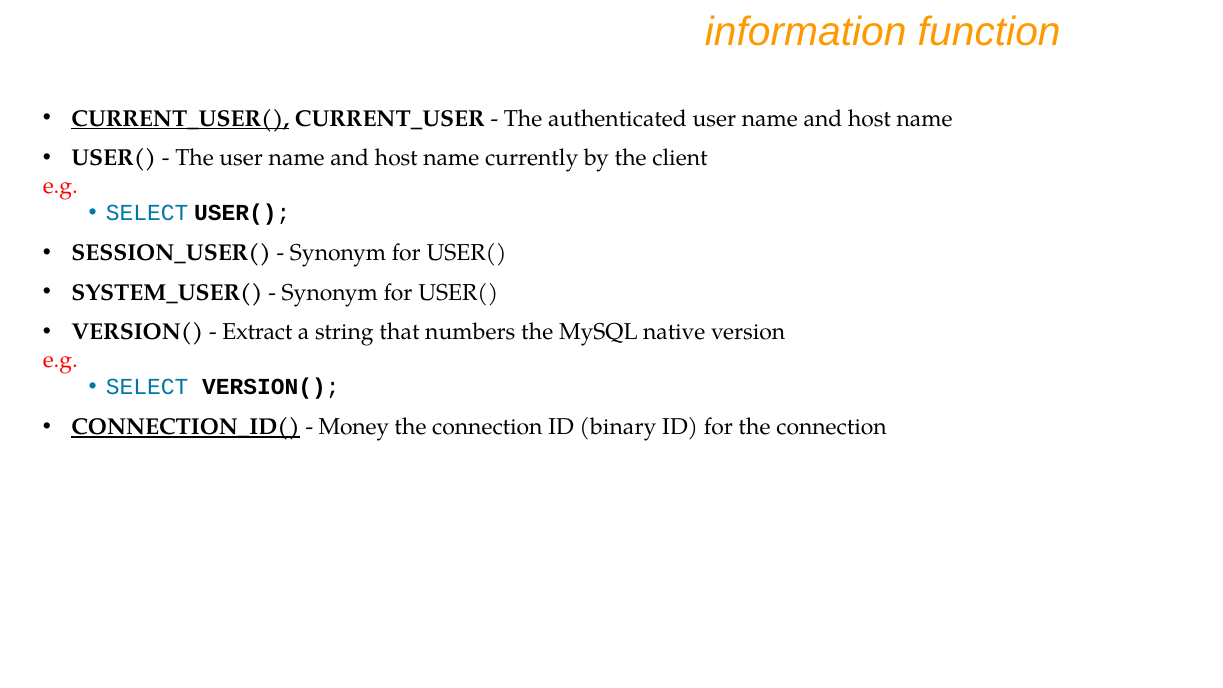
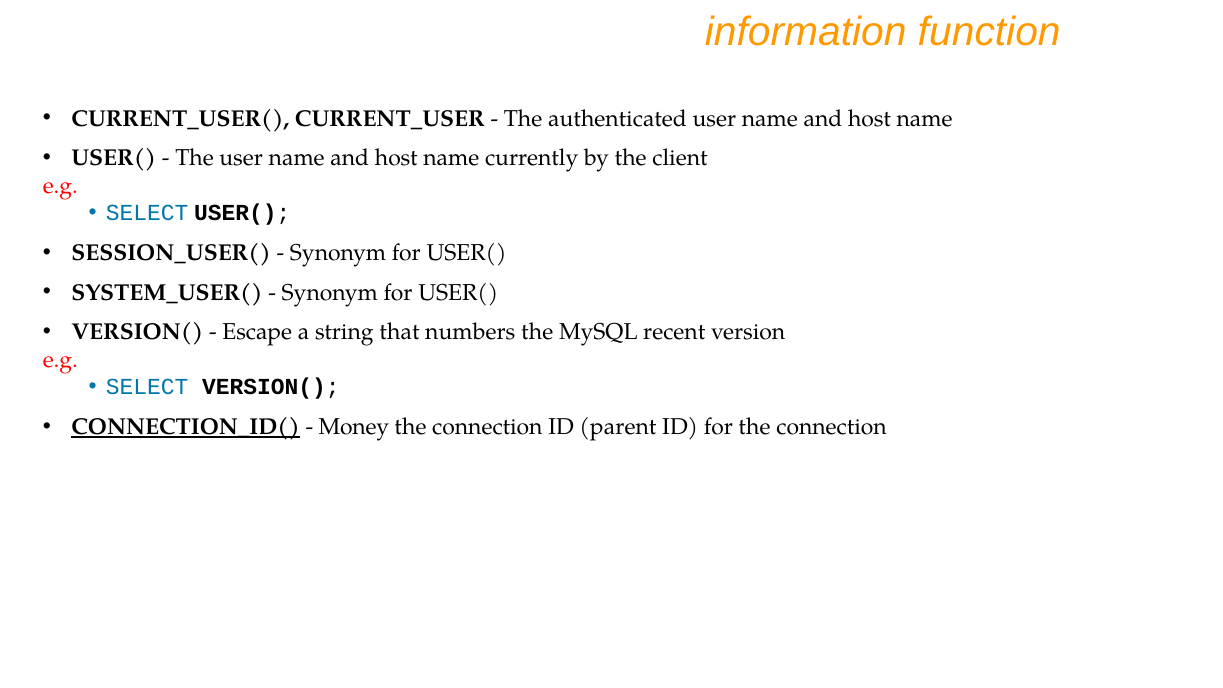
CURRENT_USER( underline: present -> none (180, 118)
Extract: Extract -> Escape (257, 332)
native: native -> recent (674, 332)
binary: binary -> parent (618, 427)
